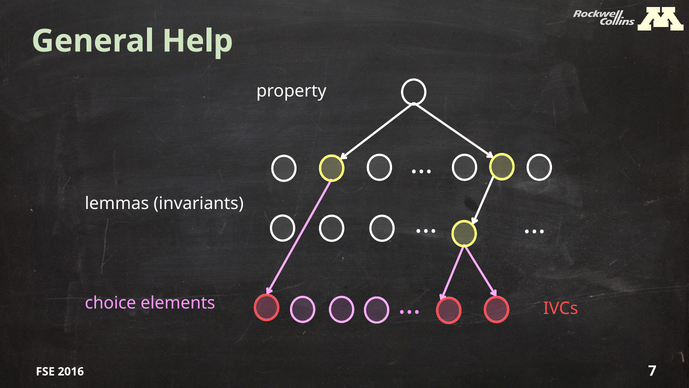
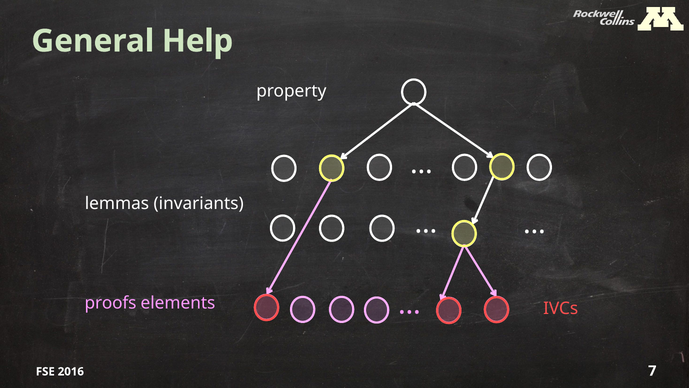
choice: choice -> proofs (111, 302)
